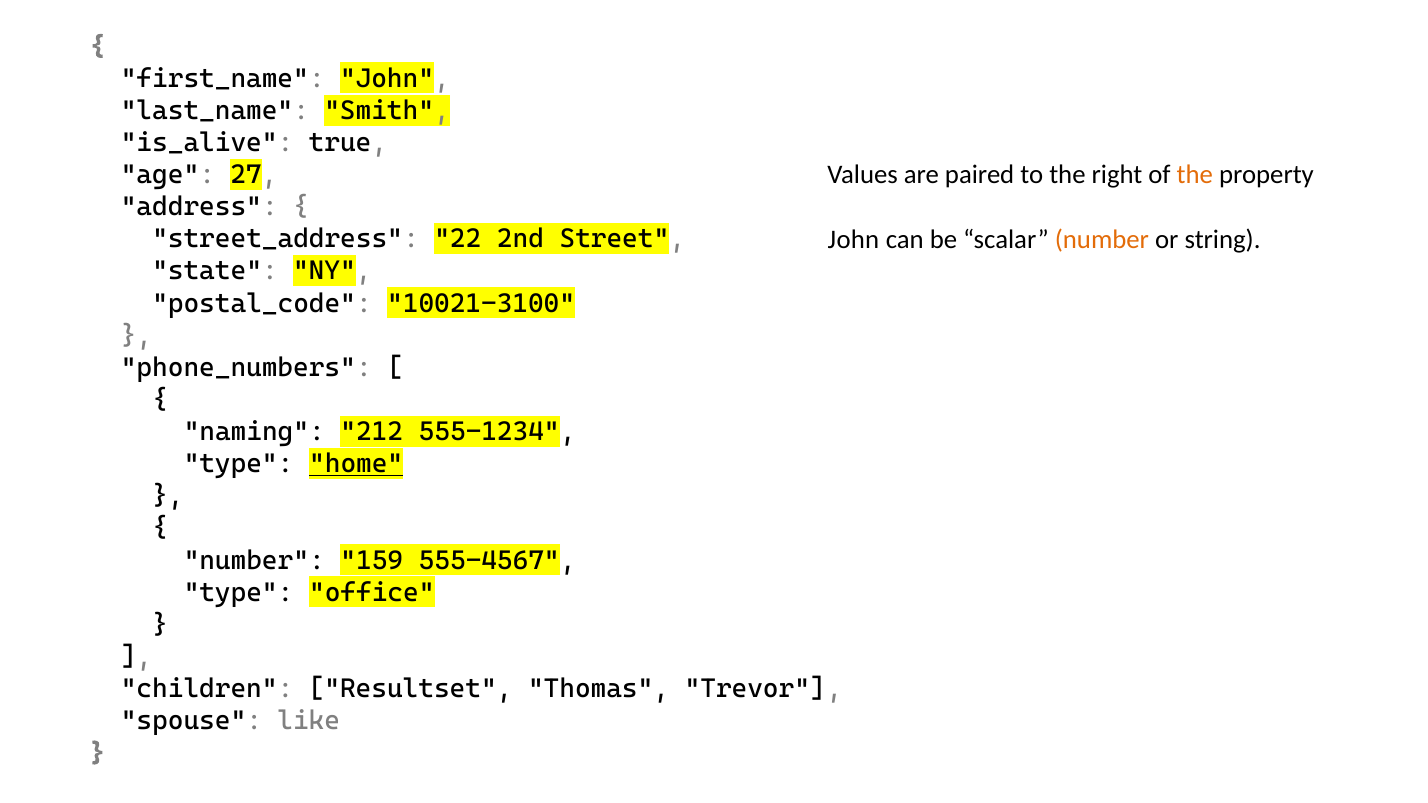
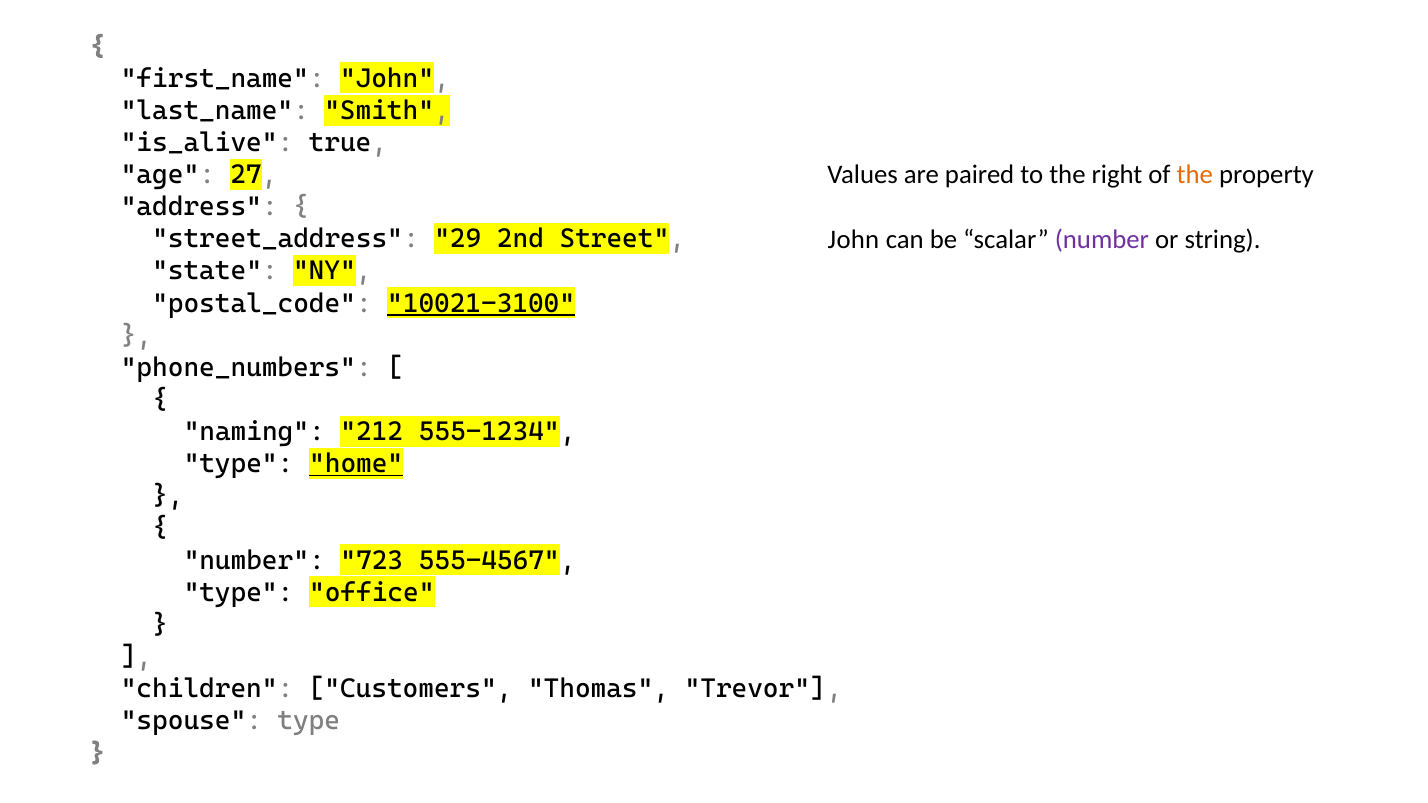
22: 22 -> 29 (458, 239)
number colour: orange -> purple (1102, 239)
10021-3100 underline: none -> present (481, 303)
159: 159 -> 723 (372, 560)
Resultset: Resultset -> Customers (411, 689)
spouse like: like -> type (309, 721)
